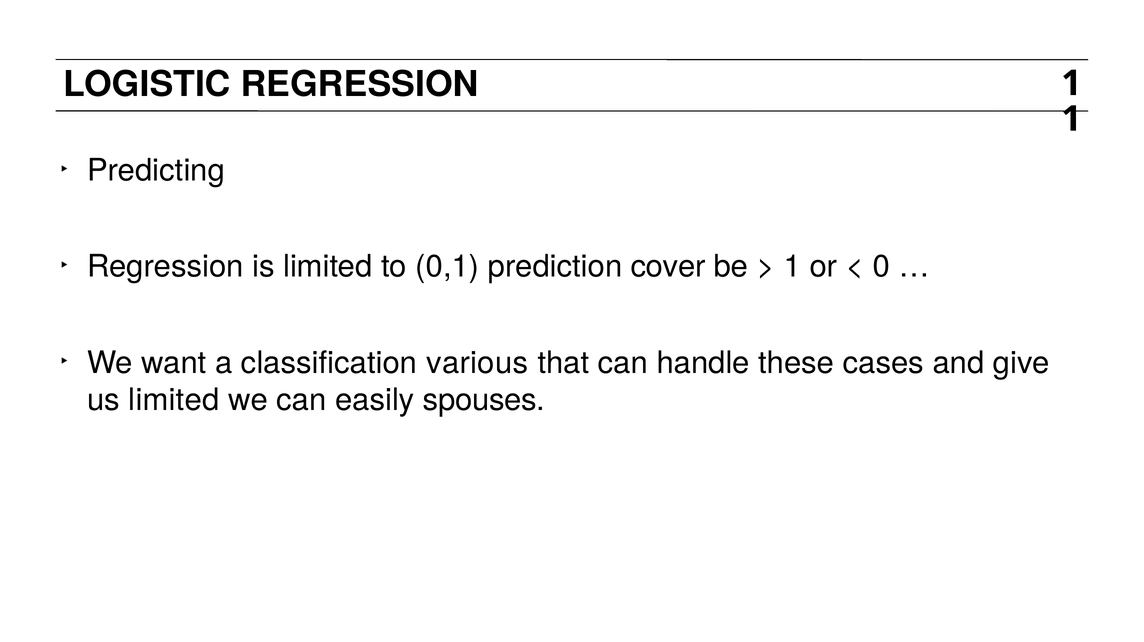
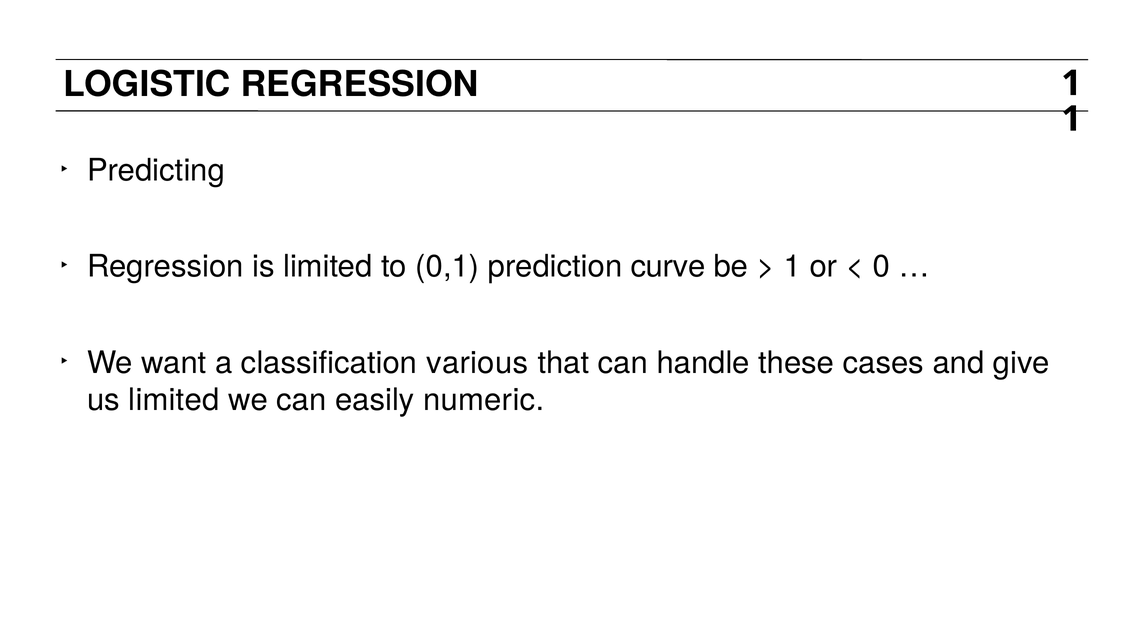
cover: cover -> curve (668, 267)
spouses: spouses -> numeric (484, 400)
